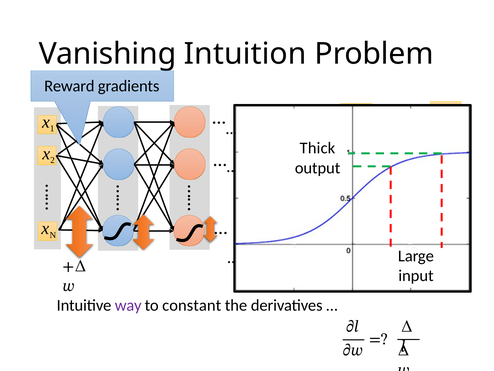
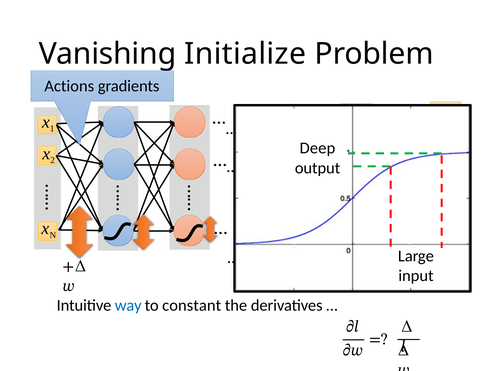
Intuition: Intuition -> Initialize (245, 54)
Reward: Reward -> Actions (69, 86)
Thick: Thick -> Deep (317, 148)
way colour: purple -> blue (128, 305)
